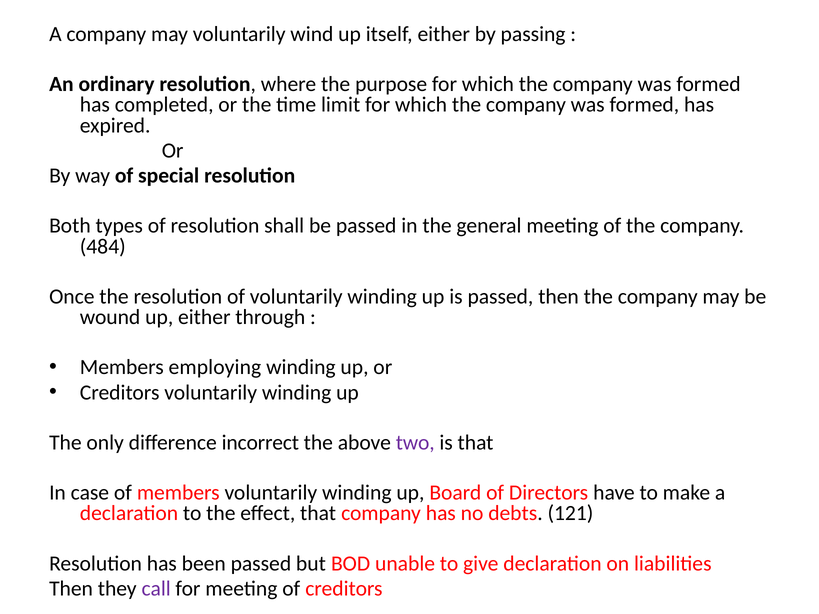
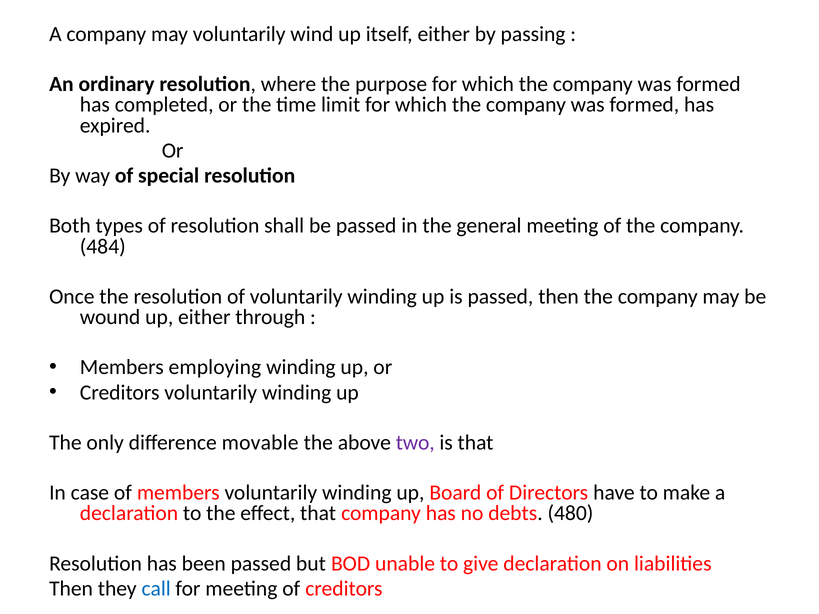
incorrect: incorrect -> movable (260, 443)
121: 121 -> 480 (570, 514)
call colour: purple -> blue (156, 589)
